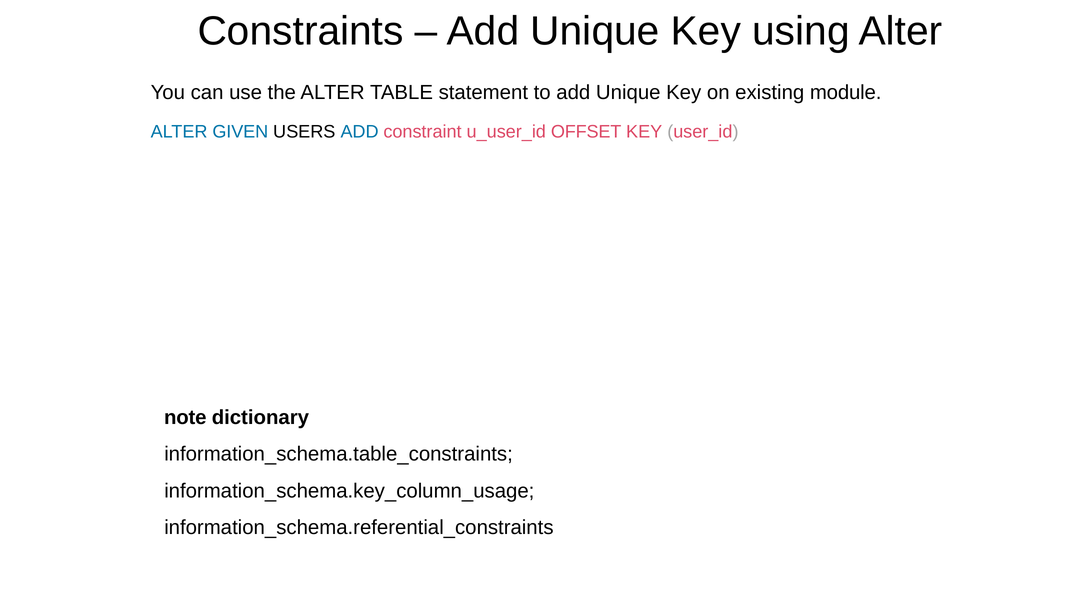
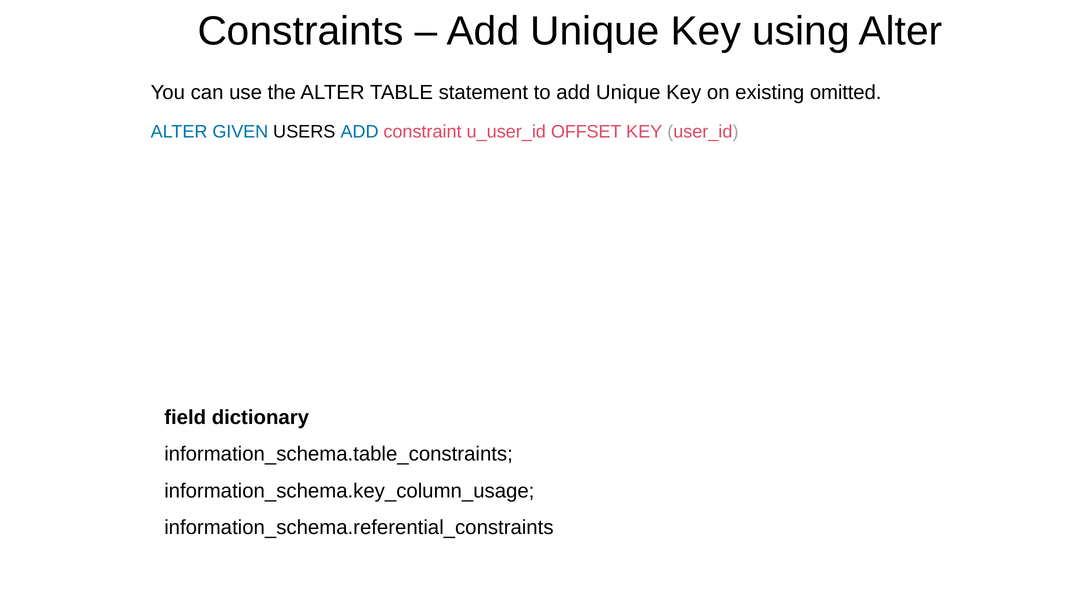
module: module -> omitted (846, 92)
note: note -> field (185, 417)
